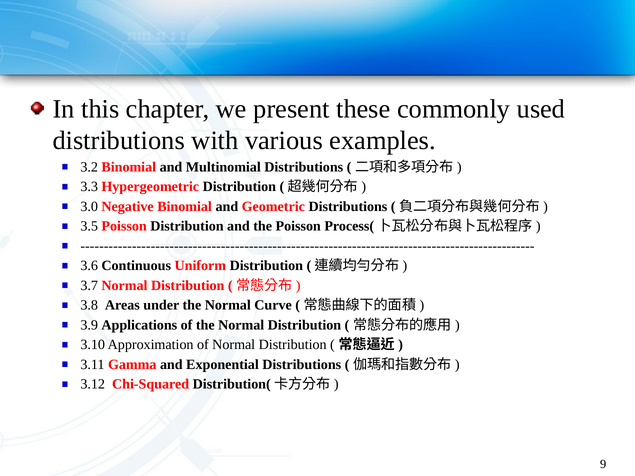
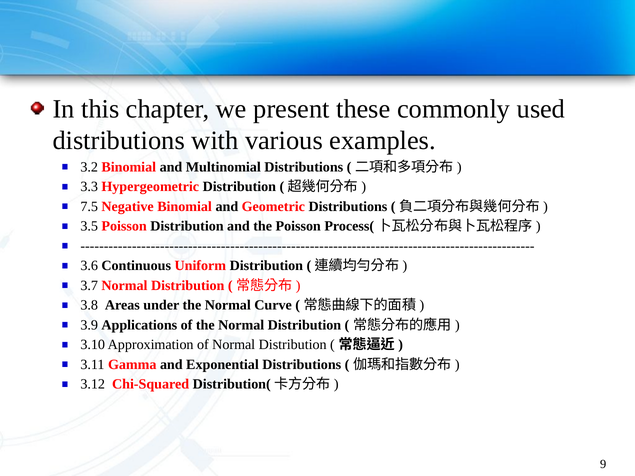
3.0: 3.0 -> 7.5 (89, 207)
